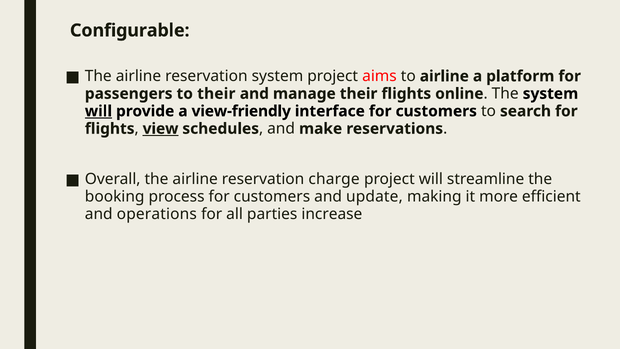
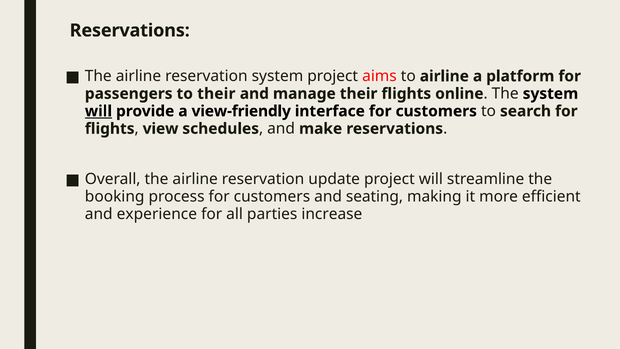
Configurable: Configurable -> Reservations (130, 30)
view underline: present -> none (161, 129)
charge: charge -> update (334, 179)
update: update -> seating (375, 197)
operations: operations -> experience (157, 214)
